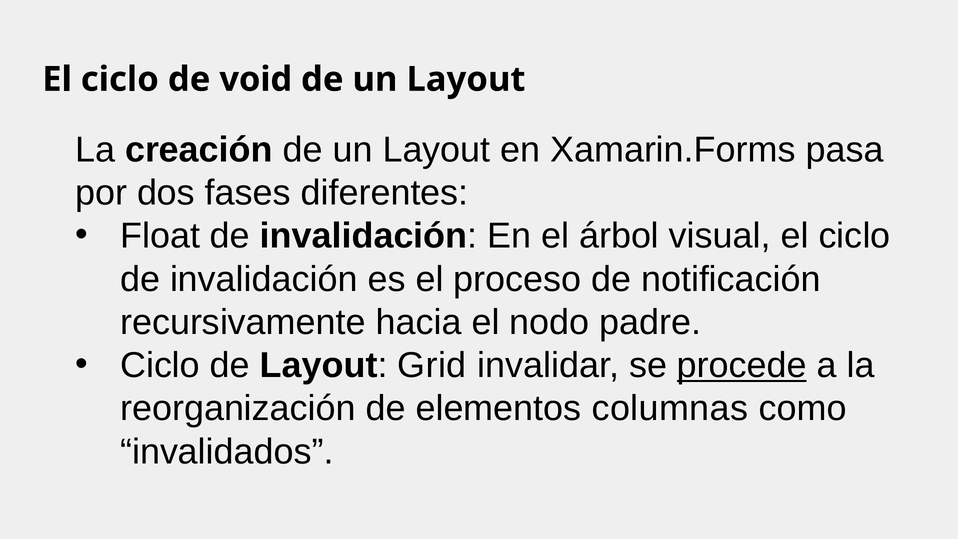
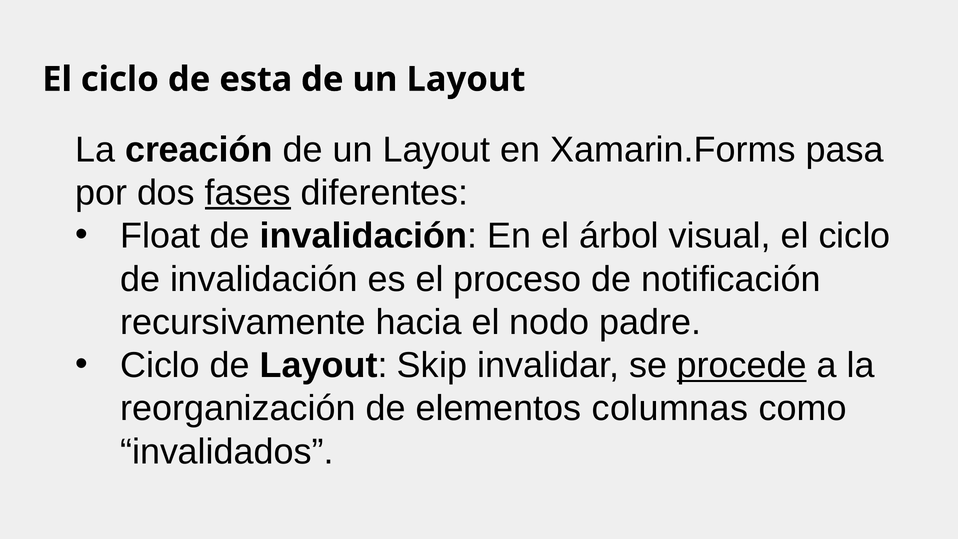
void: void -> esta (256, 79)
fases underline: none -> present (248, 193)
Grid: Grid -> Skip (432, 365)
